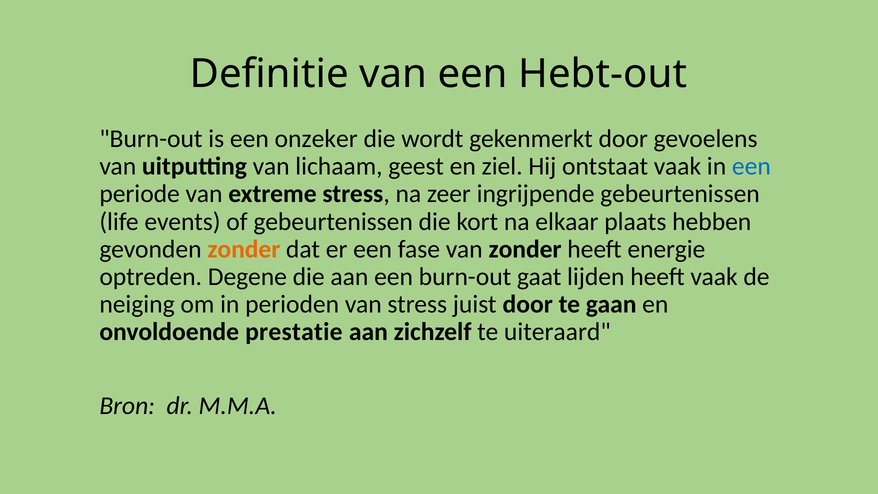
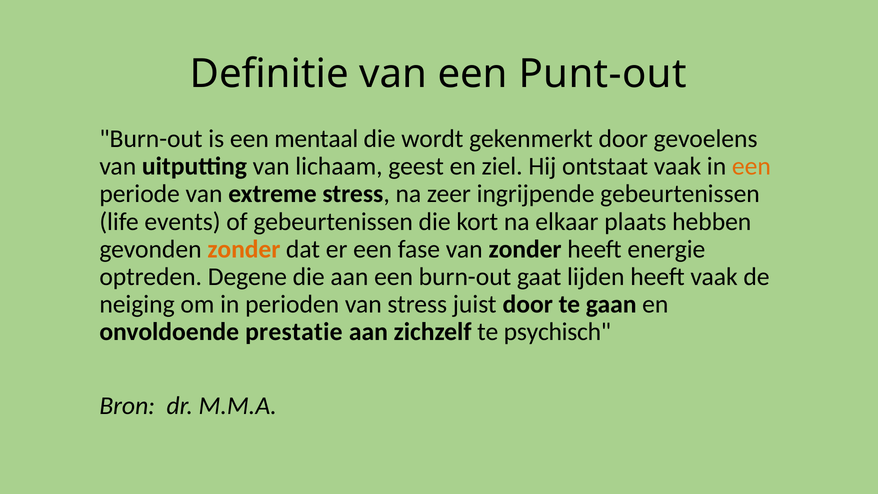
Hebt-out: Hebt-out -> Punt-out (603, 74)
onzeker: onzeker -> mentaal (316, 139)
een colour: blue -> orange (751, 166)
uiteraard: uiteraard -> psychisch (557, 332)
